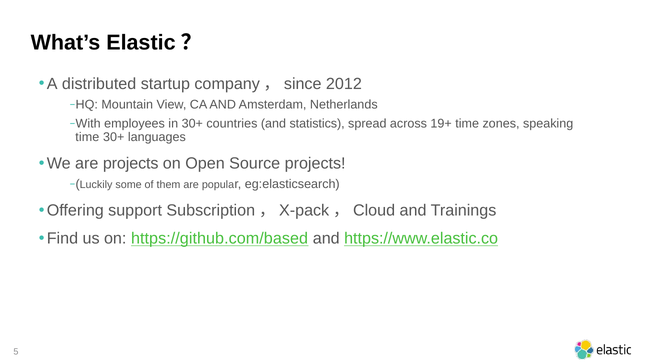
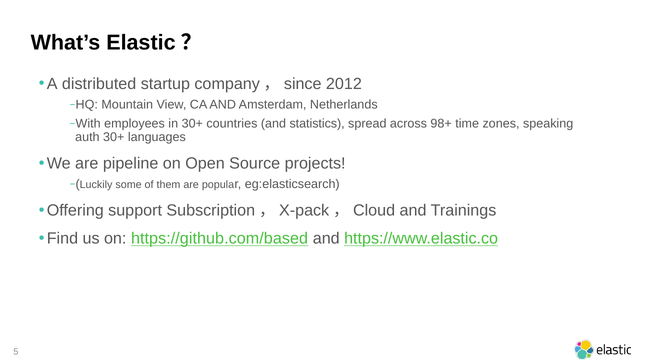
19+: 19+ -> 98+ (441, 123)
time: time -> auth (87, 137)
are projects: projects -> pipeline (131, 163)
